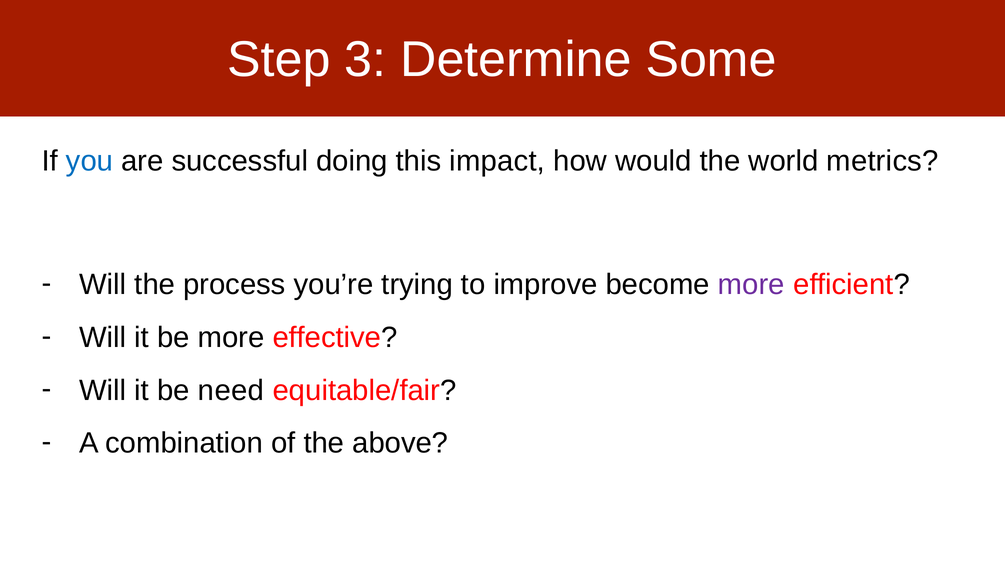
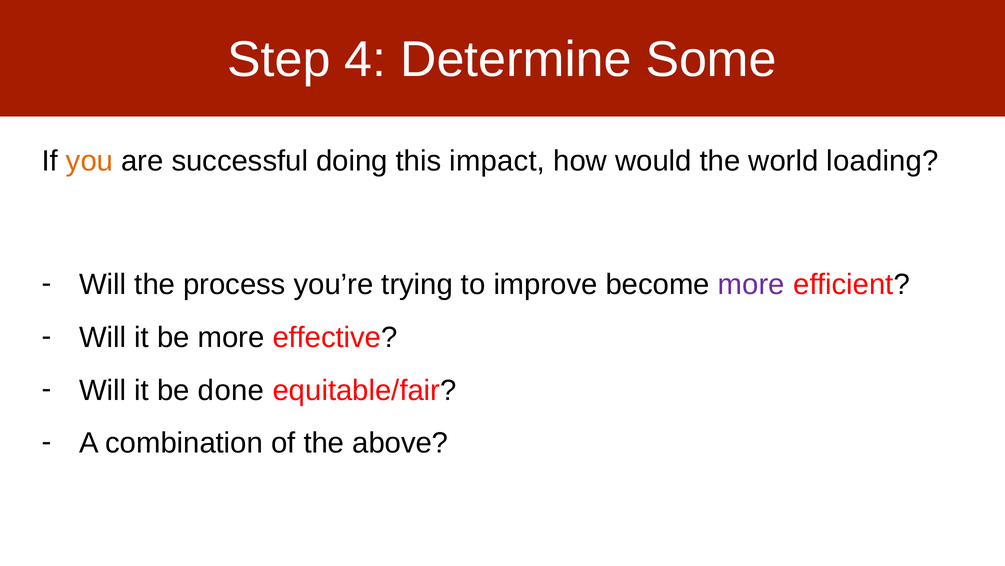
3: 3 -> 4 (365, 59)
you colour: blue -> orange (90, 161)
metrics: metrics -> loading (882, 161)
need: need -> done (231, 390)
